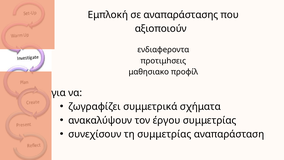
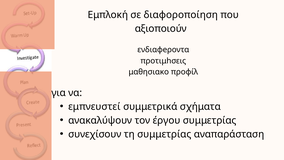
αναπαράστασης: αναπαράστασης -> διαφοροποίηση (181, 15)
ζωγραφίζει: ζωγραφίζει -> εμπνευστεί (94, 106)
